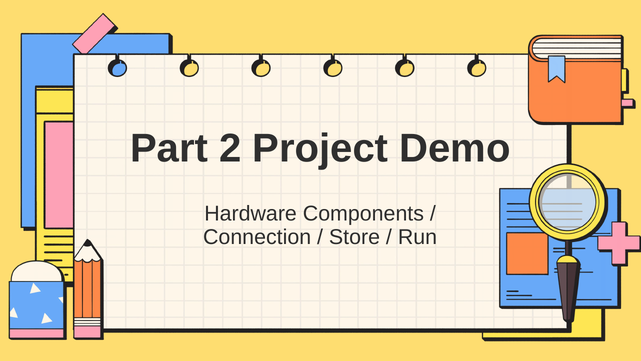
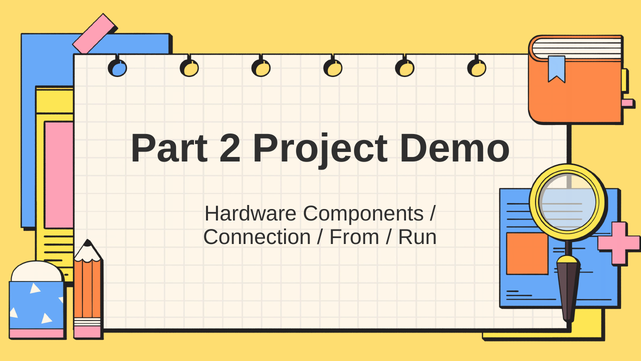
Store: Store -> From (354, 237)
